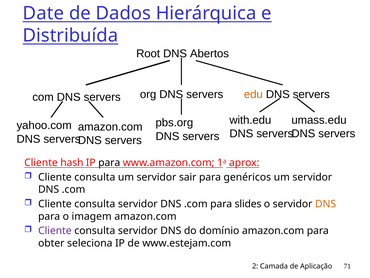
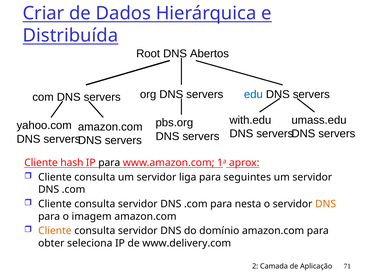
Date: Date -> Criar (44, 13)
edu colour: orange -> blue (253, 94)
sair: sair -> liga (188, 177)
genéricos: genéricos -> seguintes (247, 177)
slides: slides -> nesta (248, 204)
Cliente colour: purple -> orange (55, 230)
www.estejam.com: www.estejam.com -> www.delivery.com (187, 243)
